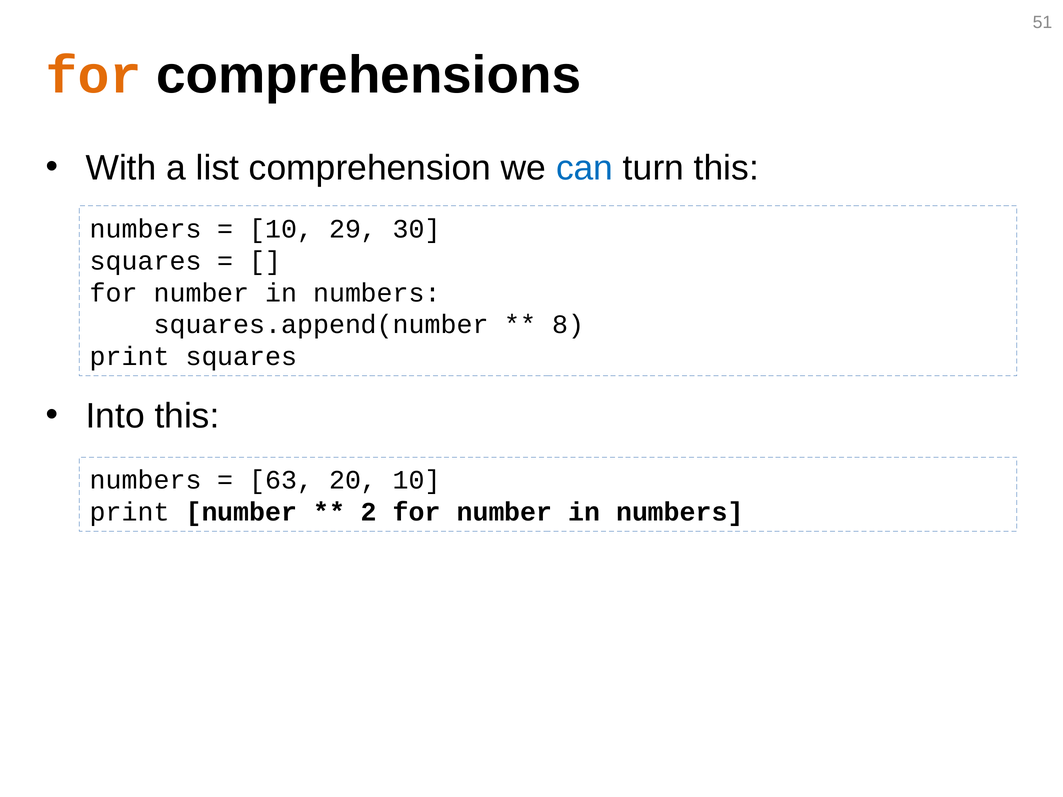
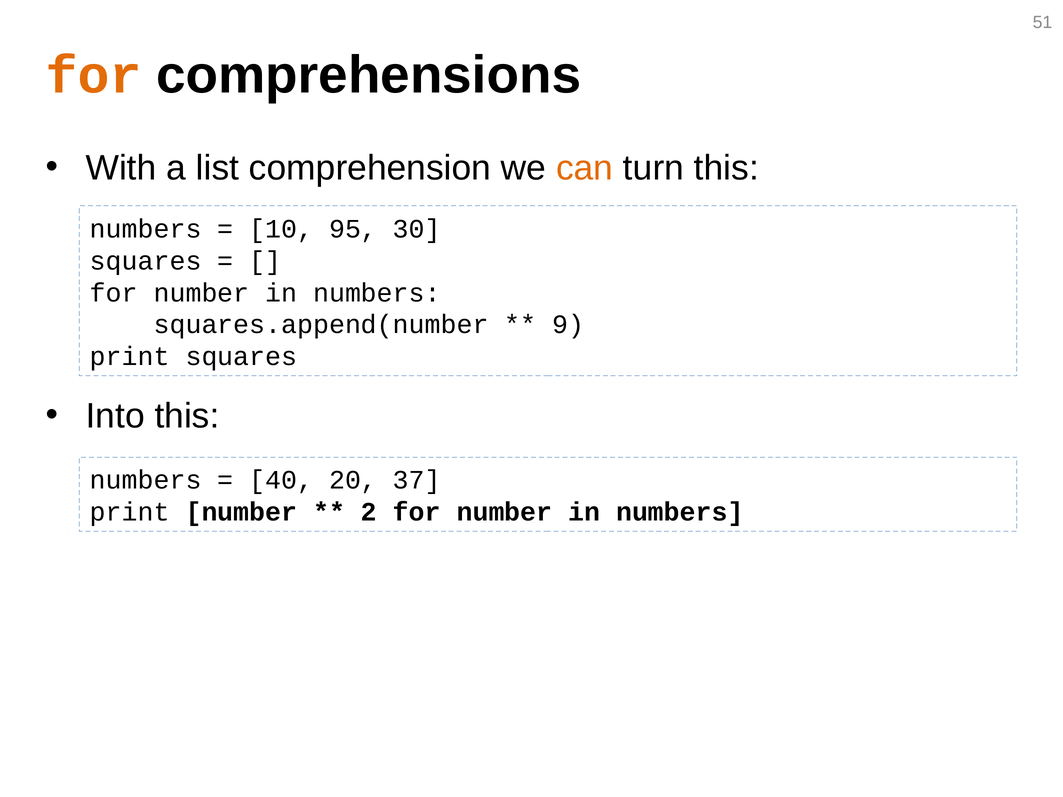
can colour: blue -> orange (585, 168)
29: 29 -> 95 (353, 229)
8: 8 -> 9 (568, 325)
63: 63 -> 40 (281, 480)
20 10: 10 -> 37 (417, 480)
